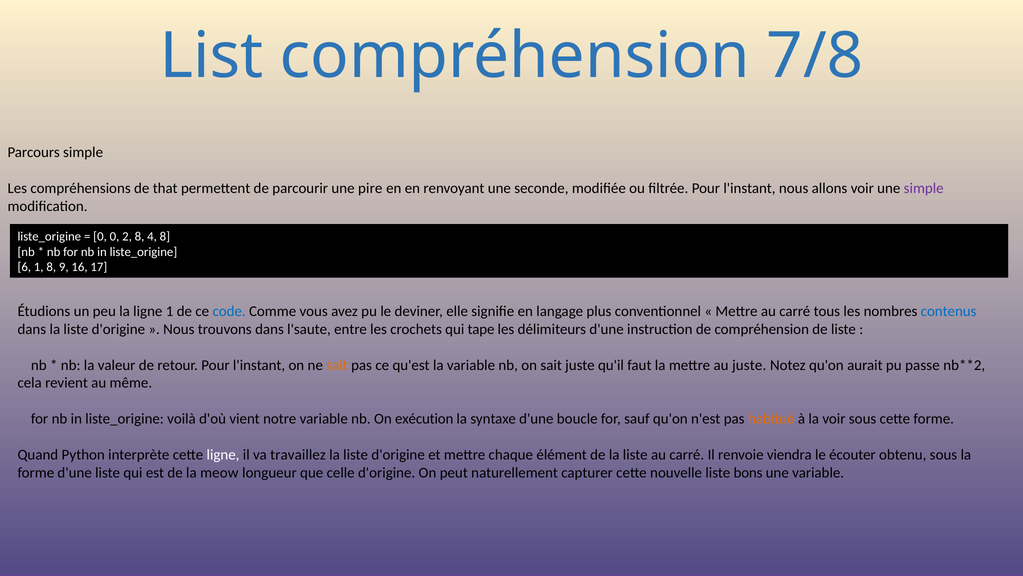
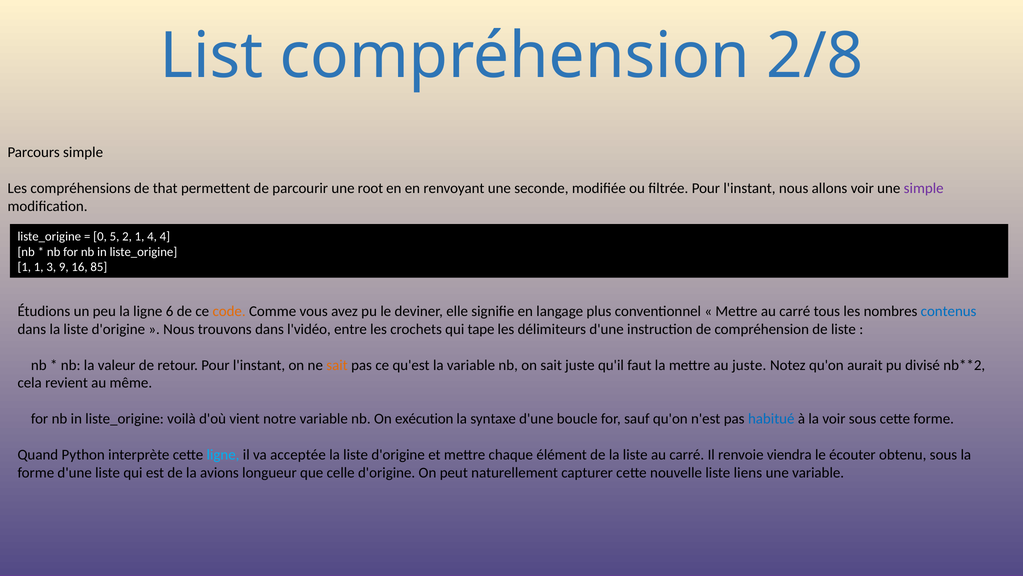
7/8: 7/8 -> 2/8 (815, 56)
pire: pire -> root (370, 188)
0 0: 0 -> 5 (114, 236)
2 8: 8 -> 1 (140, 236)
4 8: 8 -> 4 (165, 236)
6: 6 -> 1 (24, 267)
1 8: 8 -> 3 (51, 267)
17: 17 -> 85 (99, 267)
ligne 1: 1 -> 6 (170, 311)
code colour: blue -> orange (229, 311)
l'saute: l'saute -> l'vidéo (309, 329)
passe: passe -> divisé (922, 365)
habitué colour: orange -> blue (771, 418)
ligne colour: white -> light blue (223, 454)
travaillez: travaillez -> acceptée (298, 454)
meow: meow -> avions (219, 472)
bons: bons -> liens (748, 472)
